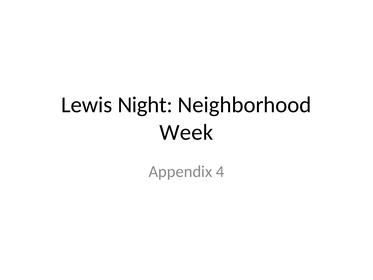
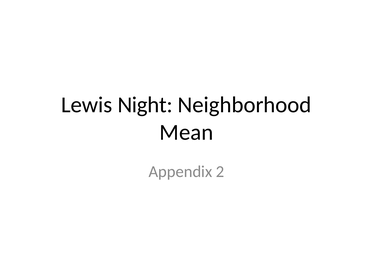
Week: Week -> Mean (186, 132)
4: 4 -> 2 (220, 171)
